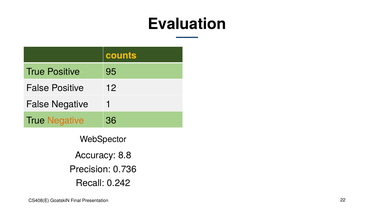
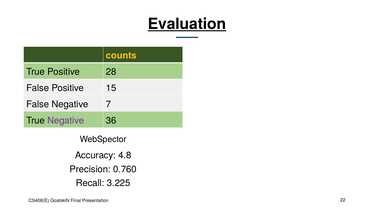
Evaluation underline: none -> present (187, 24)
95: 95 -> 28 (111, 72)
12: 12 -> 15 (111, 88)
1: 1 -> 7 (109, 104)
Negative colour: orange -> purple (66, 121)
8.8: 8.8 -> 4.8 (125, 155)
0.736: 0.736 -> 0.760 (125, 169)
0.242: 0.242 -> 3.225 (119, 183)
